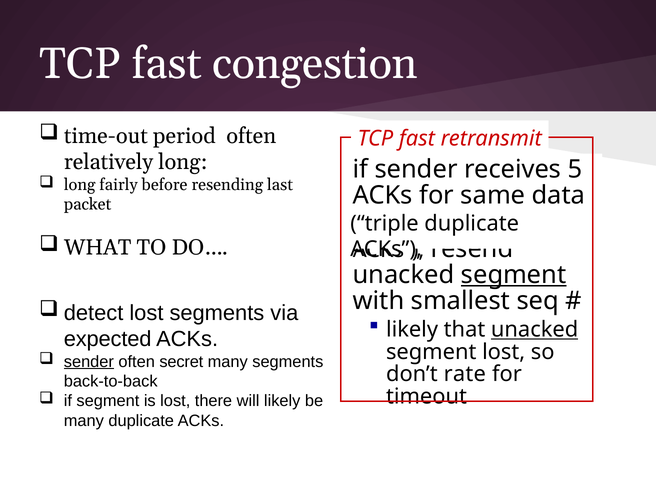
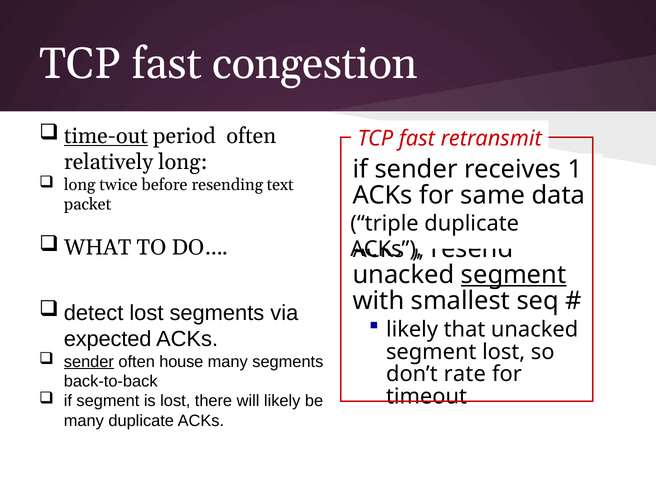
time-out underline: none -> present (106, 136)
5: 5 -> 1 (575, 169)
fairly: fairly -> twice (119, 185)
last: last -> text (280, 185)
unacked underline: present -> none (535, 330)
secret: secret -> house (181, 362)
